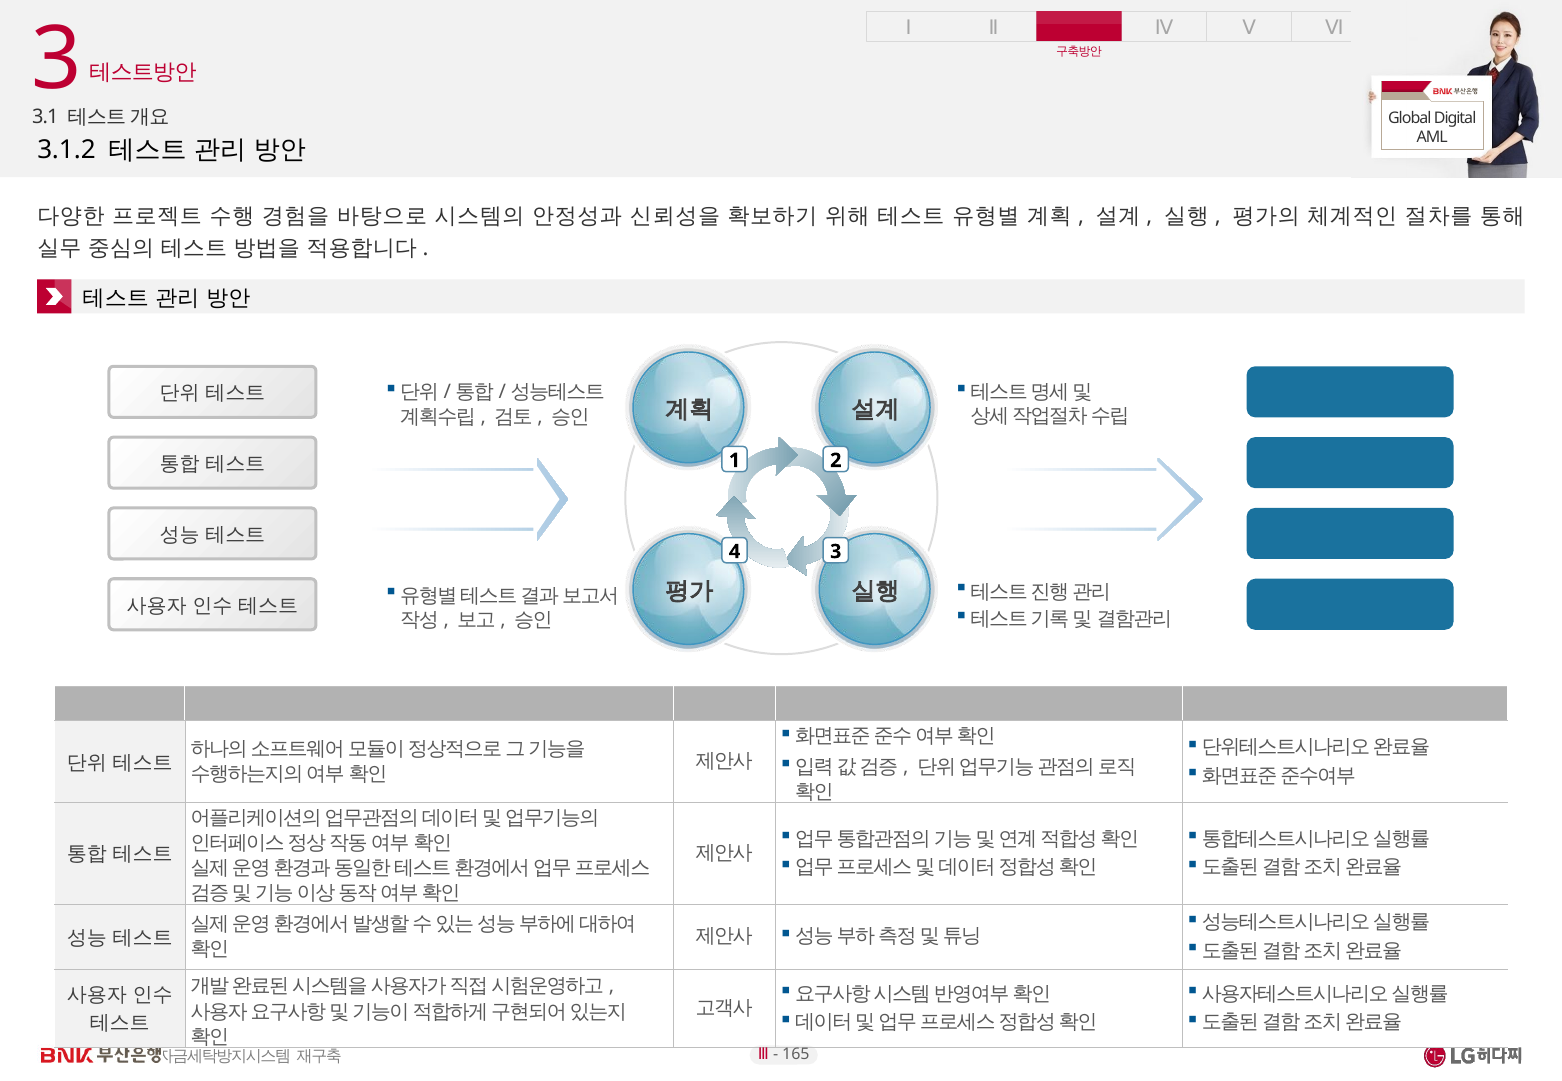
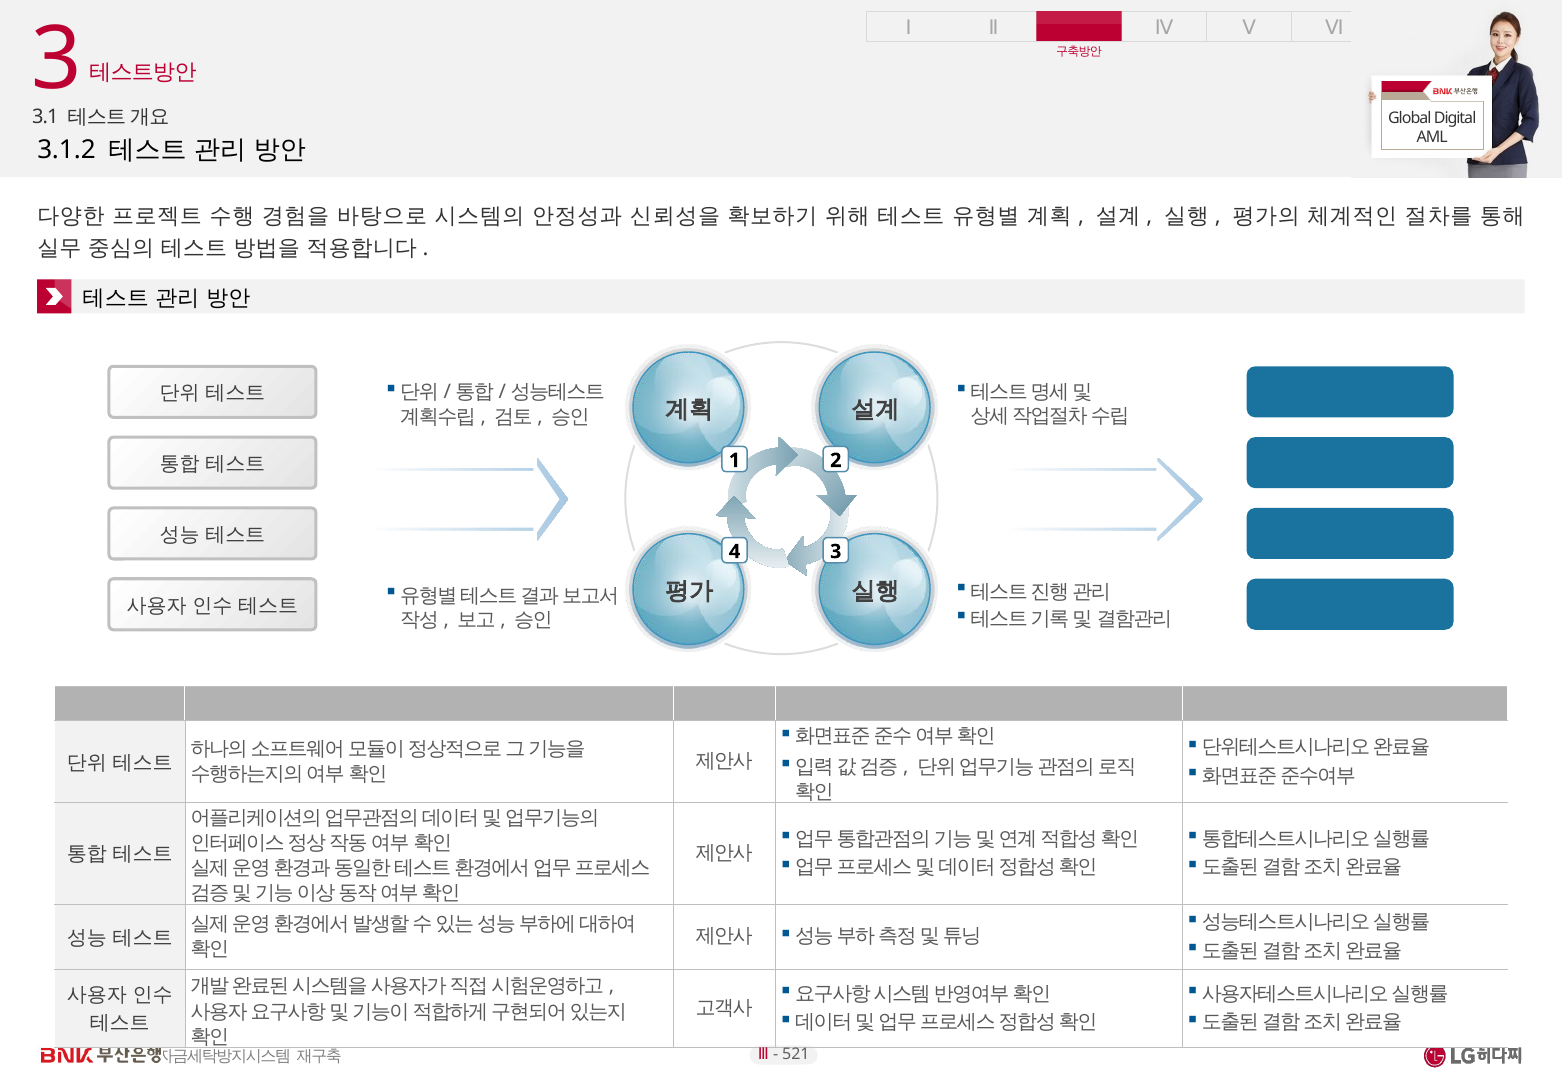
165: 165 -> 521 (796, 1055)
